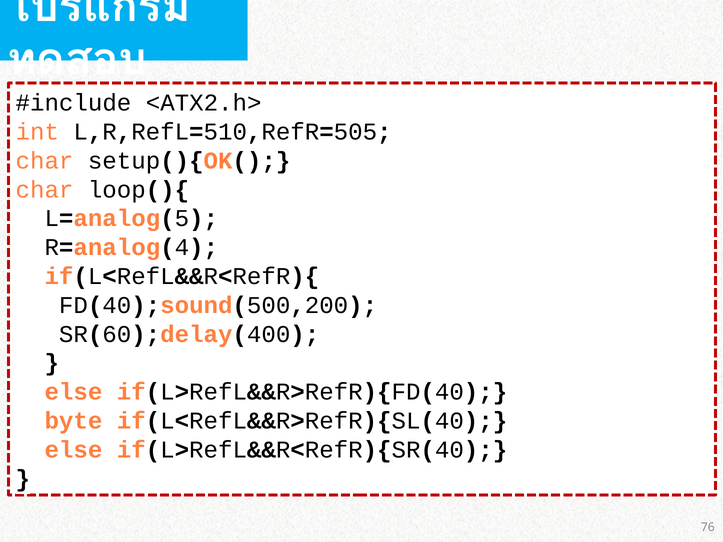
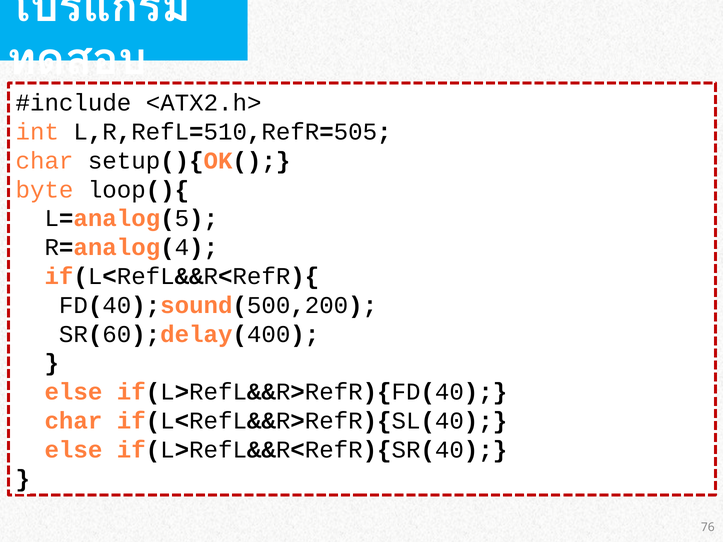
char: char -> byte (45, 190)
byte: byte -> char (73, 421)
